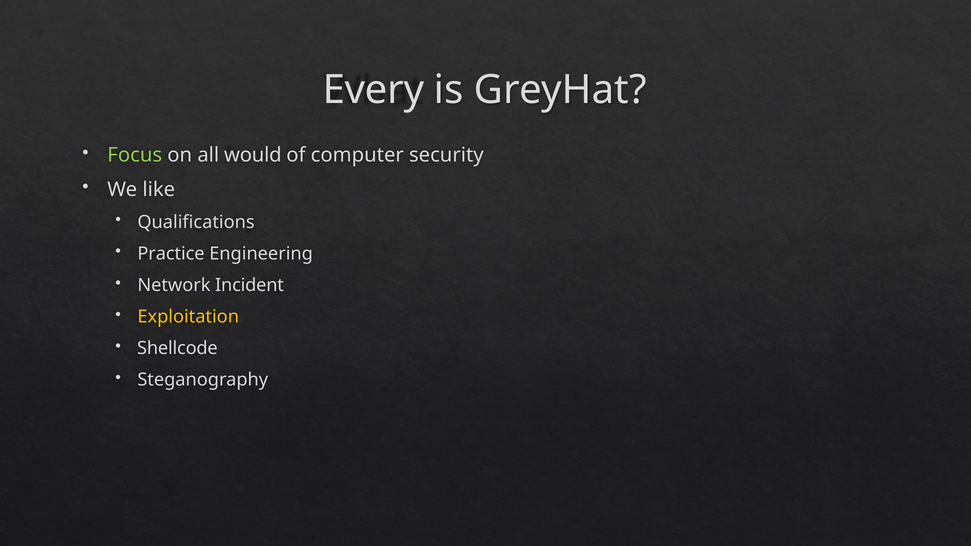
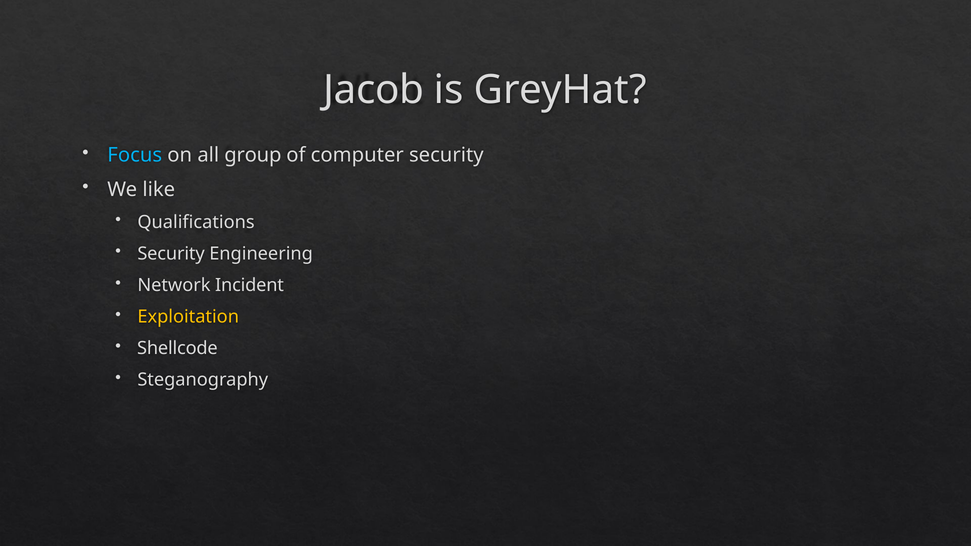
Every: Every -> Jacob (374, 90)
Focus colour: light green -> light blue (135, 155)
would: would -> group (253, 155)
Practice: Practice -> Security (171, 254)
